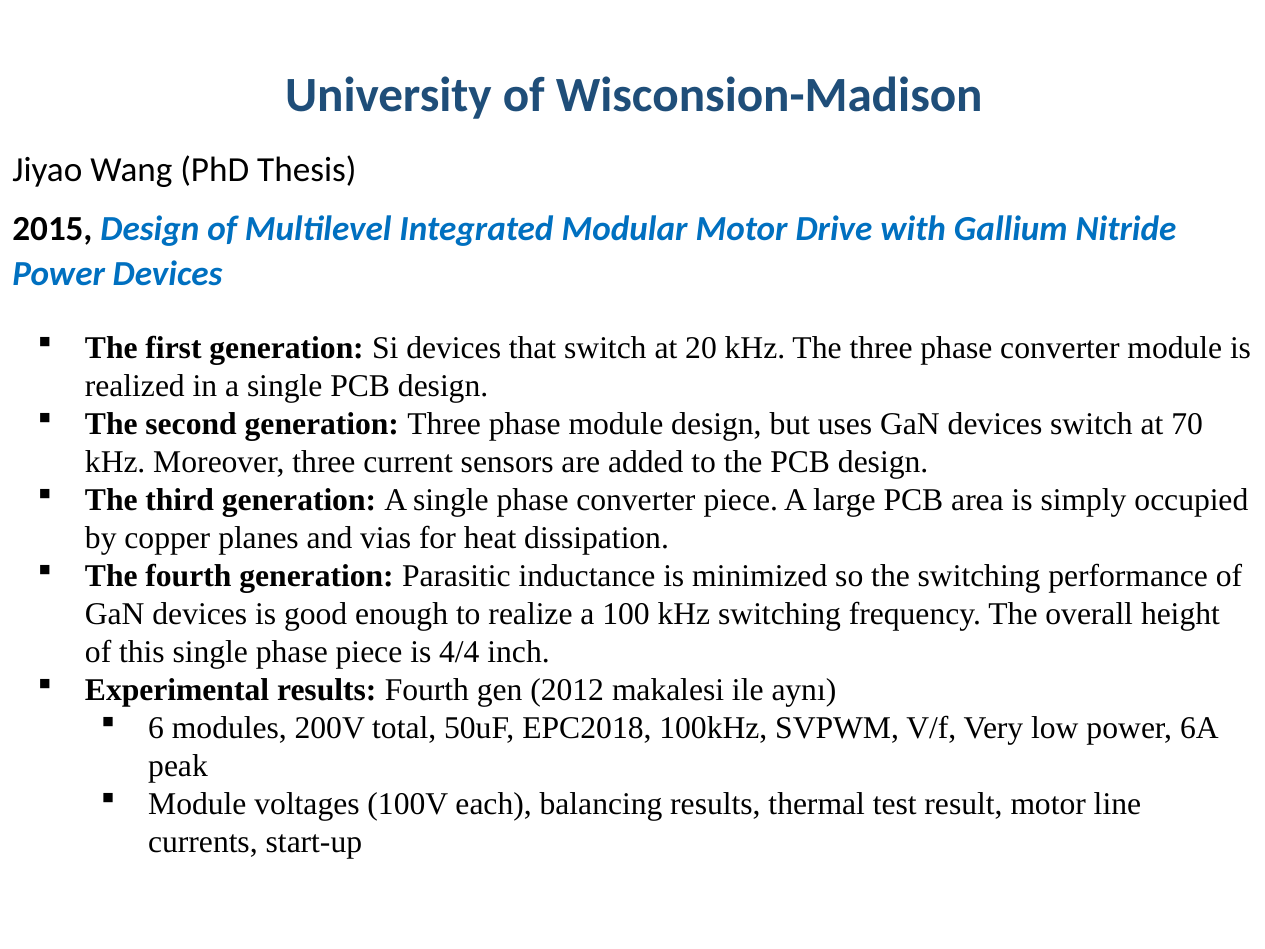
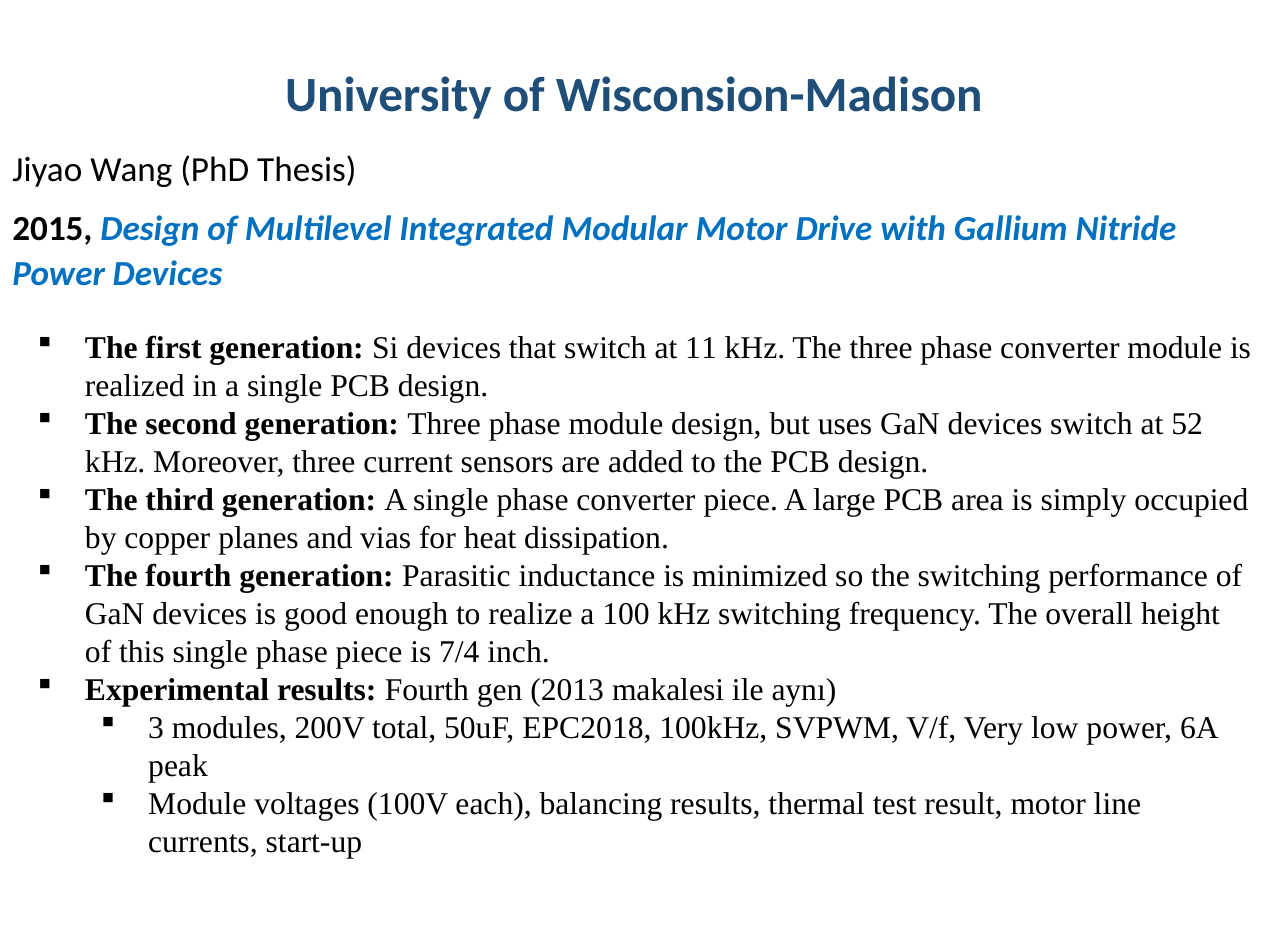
20: 20 -> 11 (701, 348)
70: 70 -> 52 (1187, 424)
4/4: 4/4 -> 7/4 (459, 652)
2012: 2012 -> 2013 (567, 690)
6: 6 -> 3 (156, 728)
